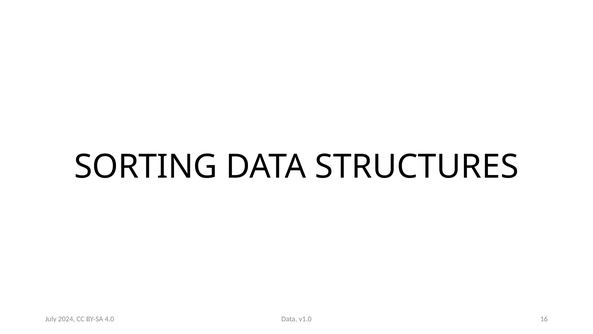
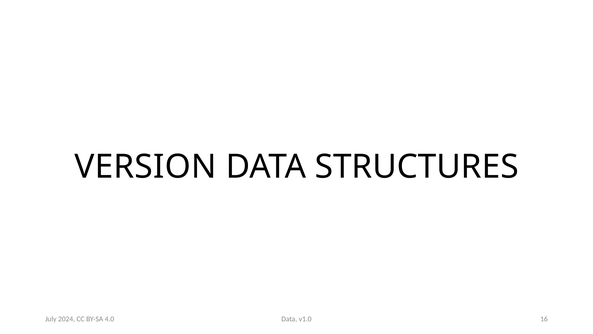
SORTING: SORTING -> VERSION (146, 167)
